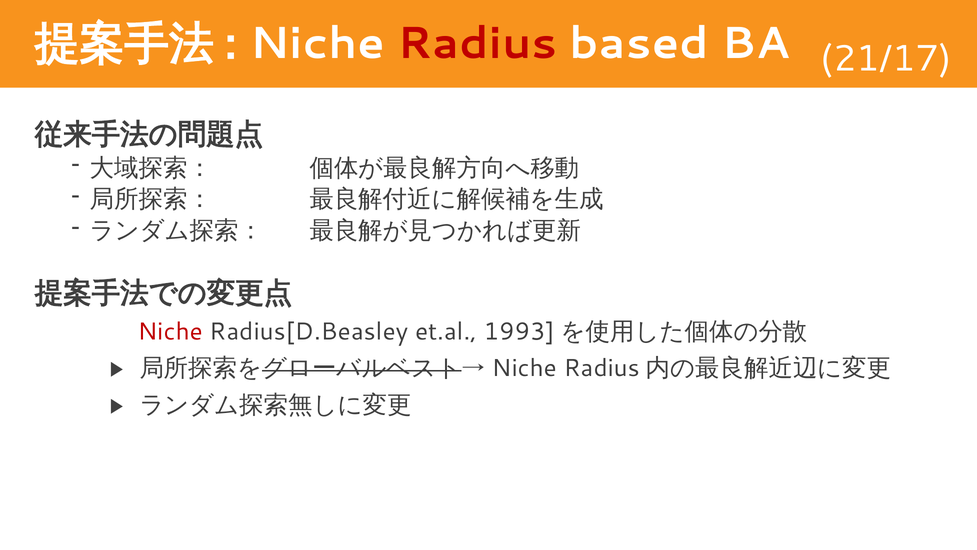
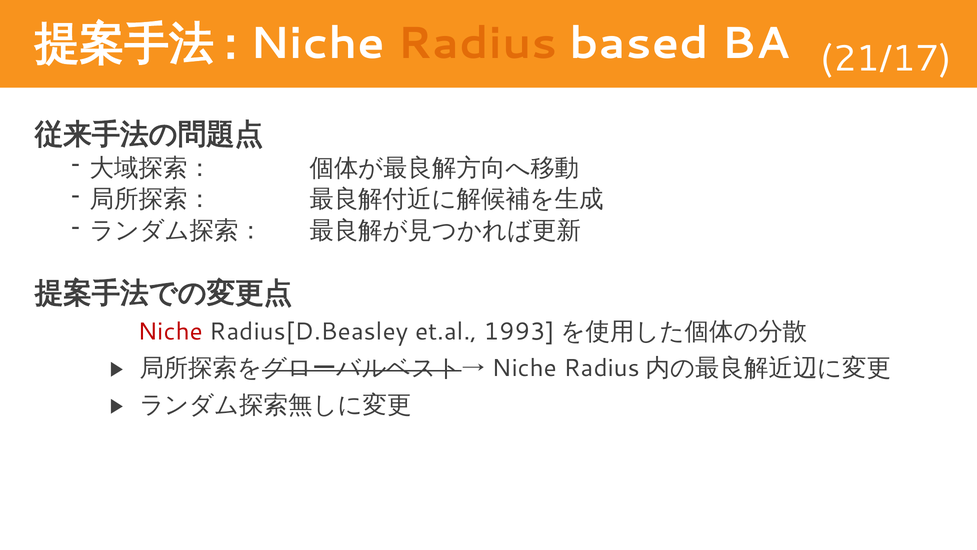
Radius colour: red -> orange (477, 44)
